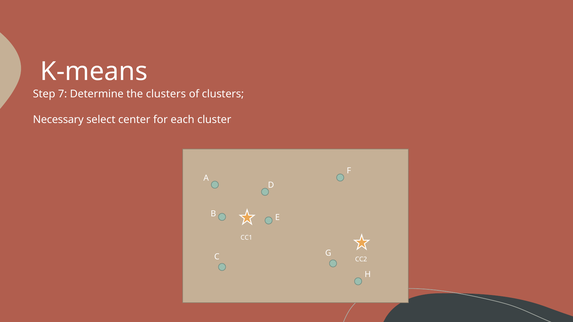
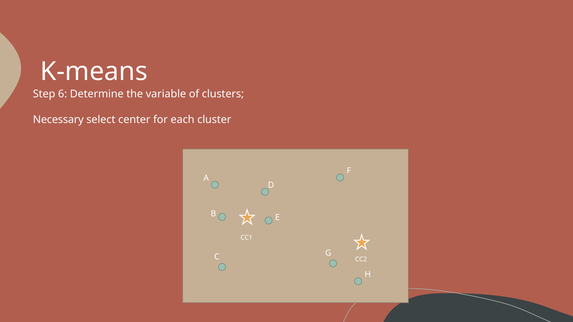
7: 7 -> 6 (63, 94)
the clusters: clusters -> variable (166, 94)
